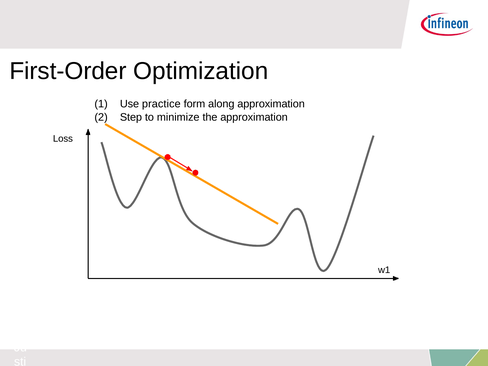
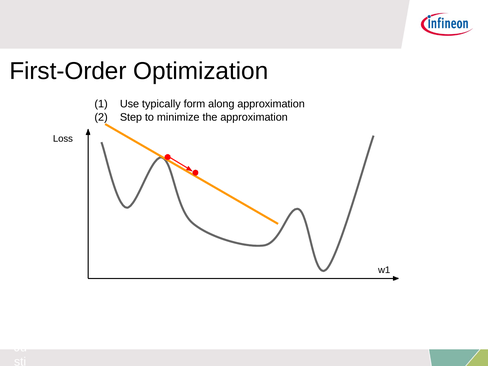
practice: practice -> typically (161, 104)
